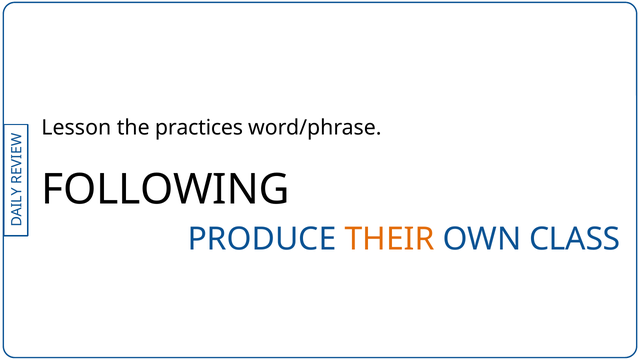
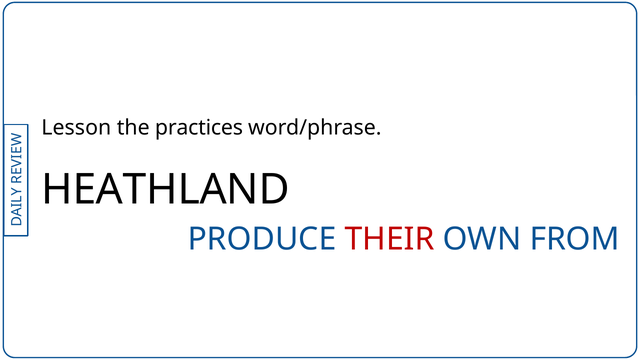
FOLLOWING: FOLLOWING -> HEATHLAND (165, 189)
THEIR colour: orange -> red (390, 239)
CLASS: CLASS -> FROM (575, 239)
